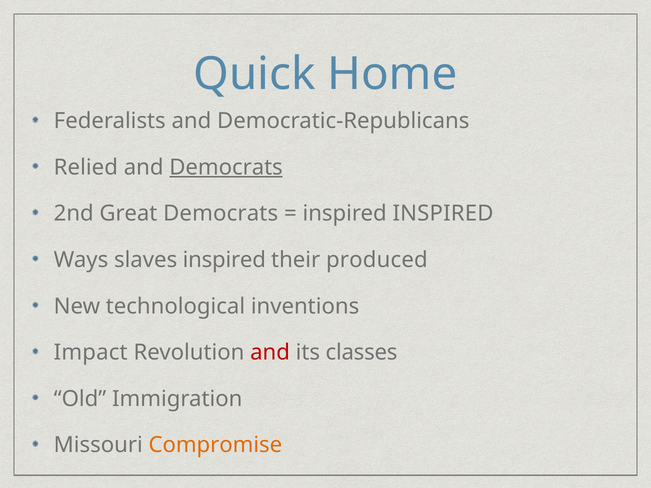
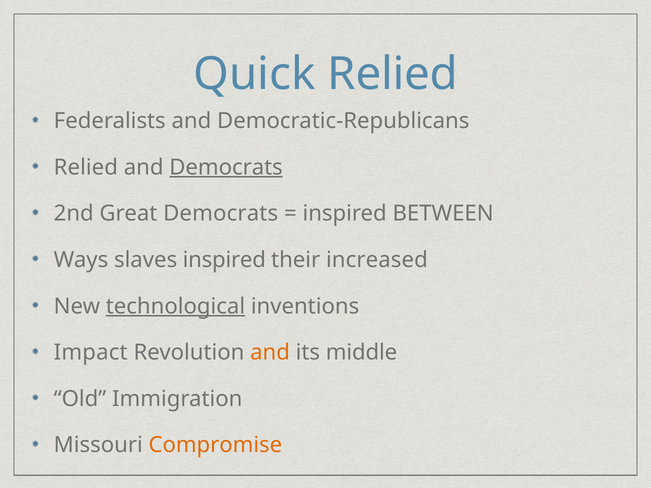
Quick Home: Home -> Relied (393, 74)
inspired INSPIRED: INSPIRED -> BETWEEN (443, 214)
produced: produced -> increased (377, 260)
technological underline: none -> present (175, 306)
and colour: red -> orange (270, 353)
classes: classes -> middle (361, 353)
